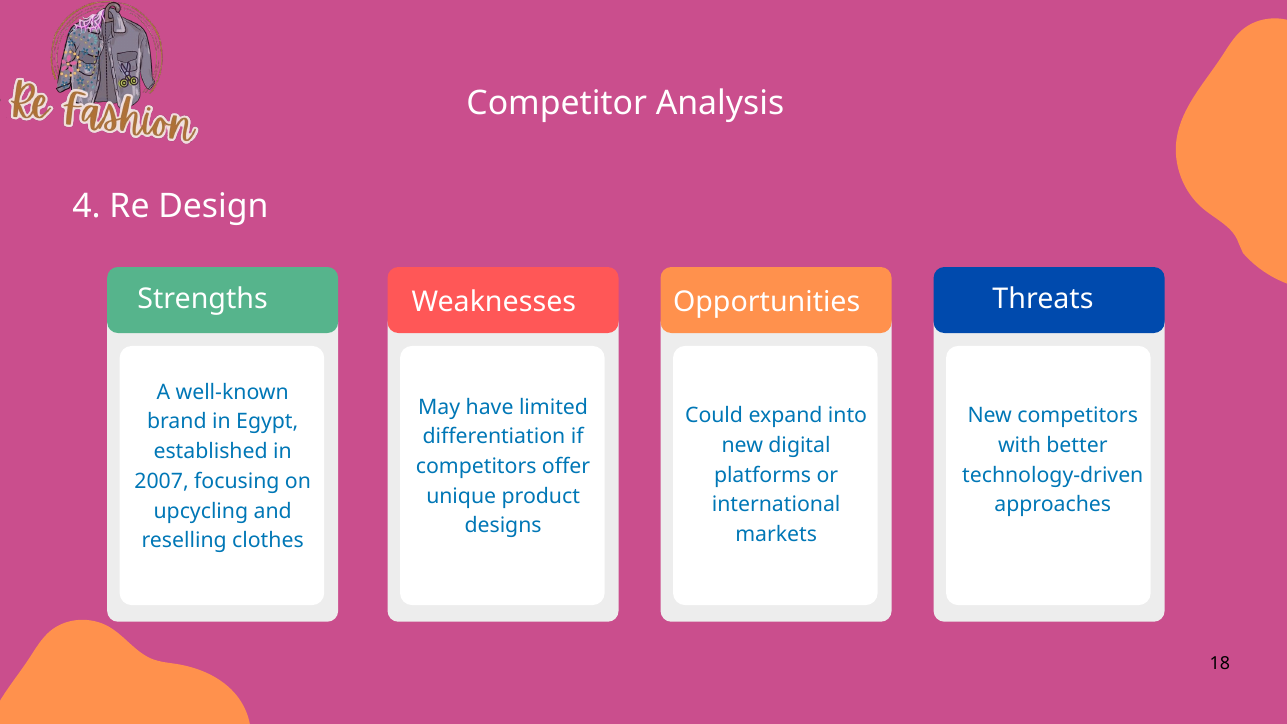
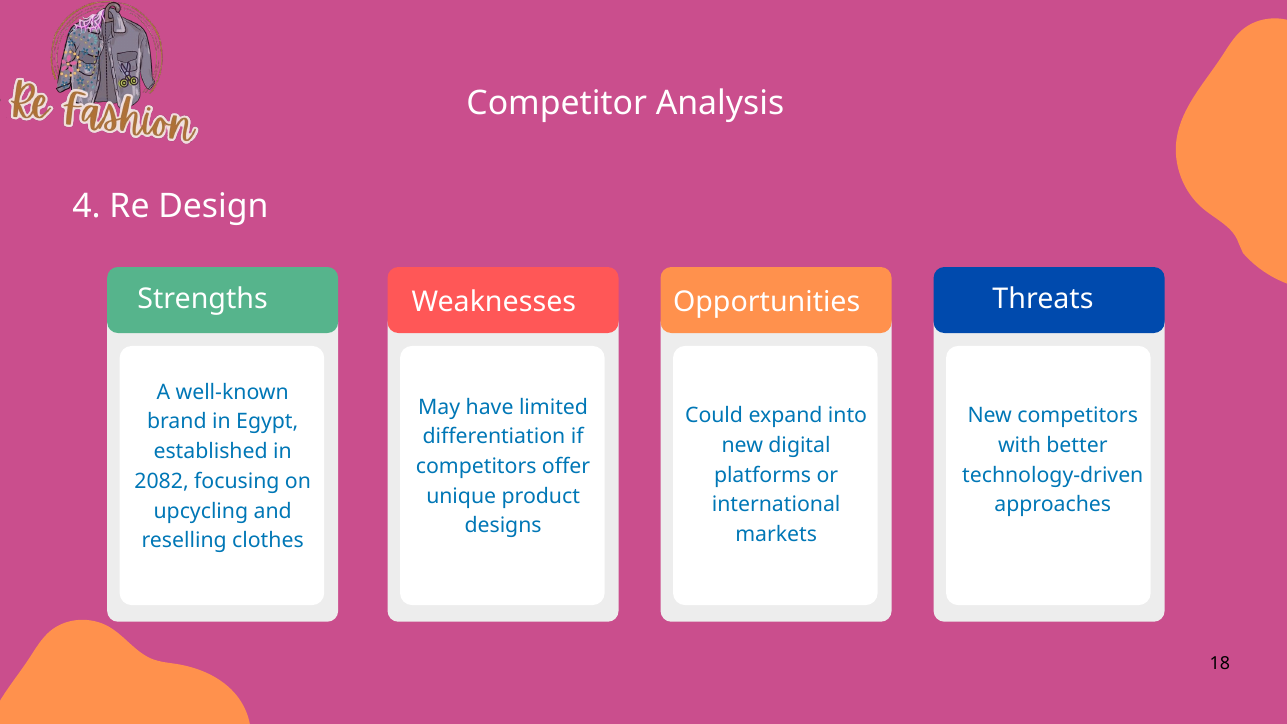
2007: 2007 -> 2082 (162, 481)
